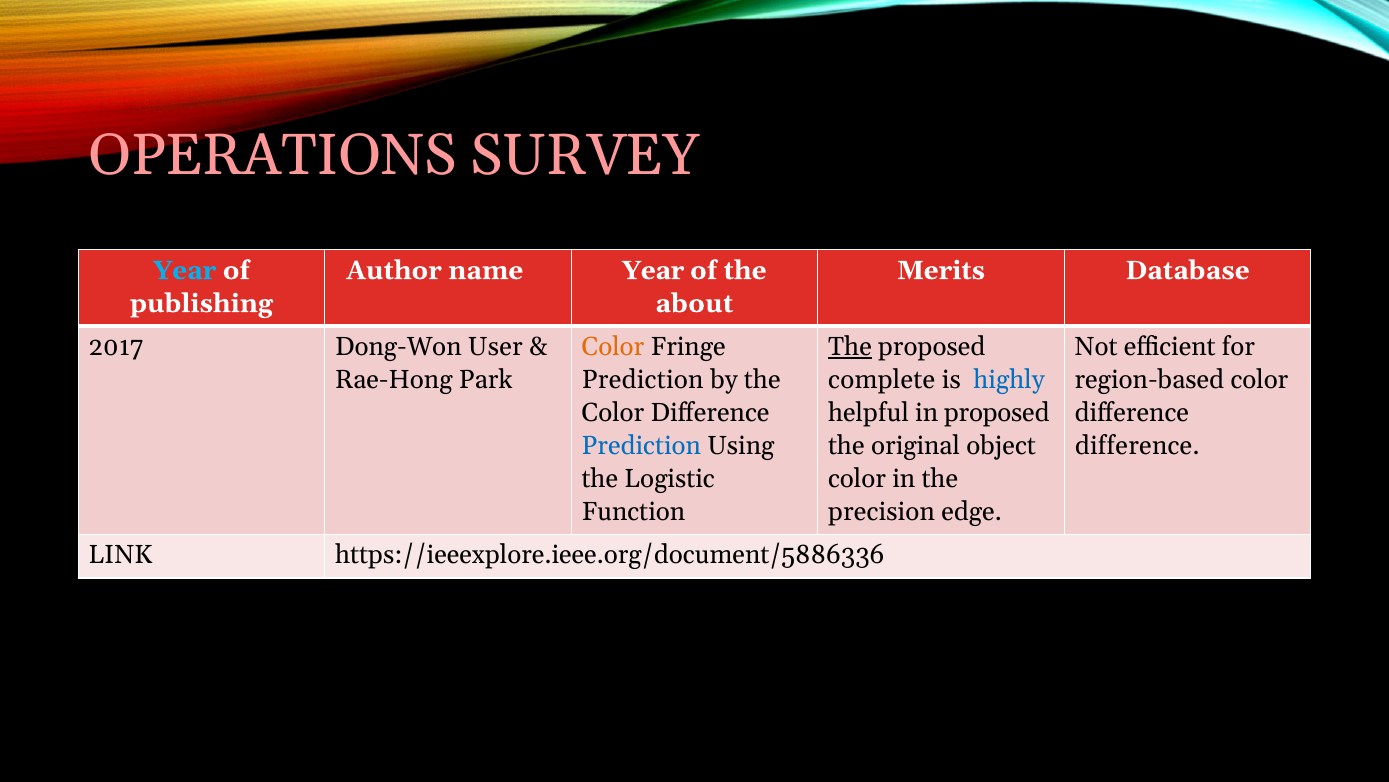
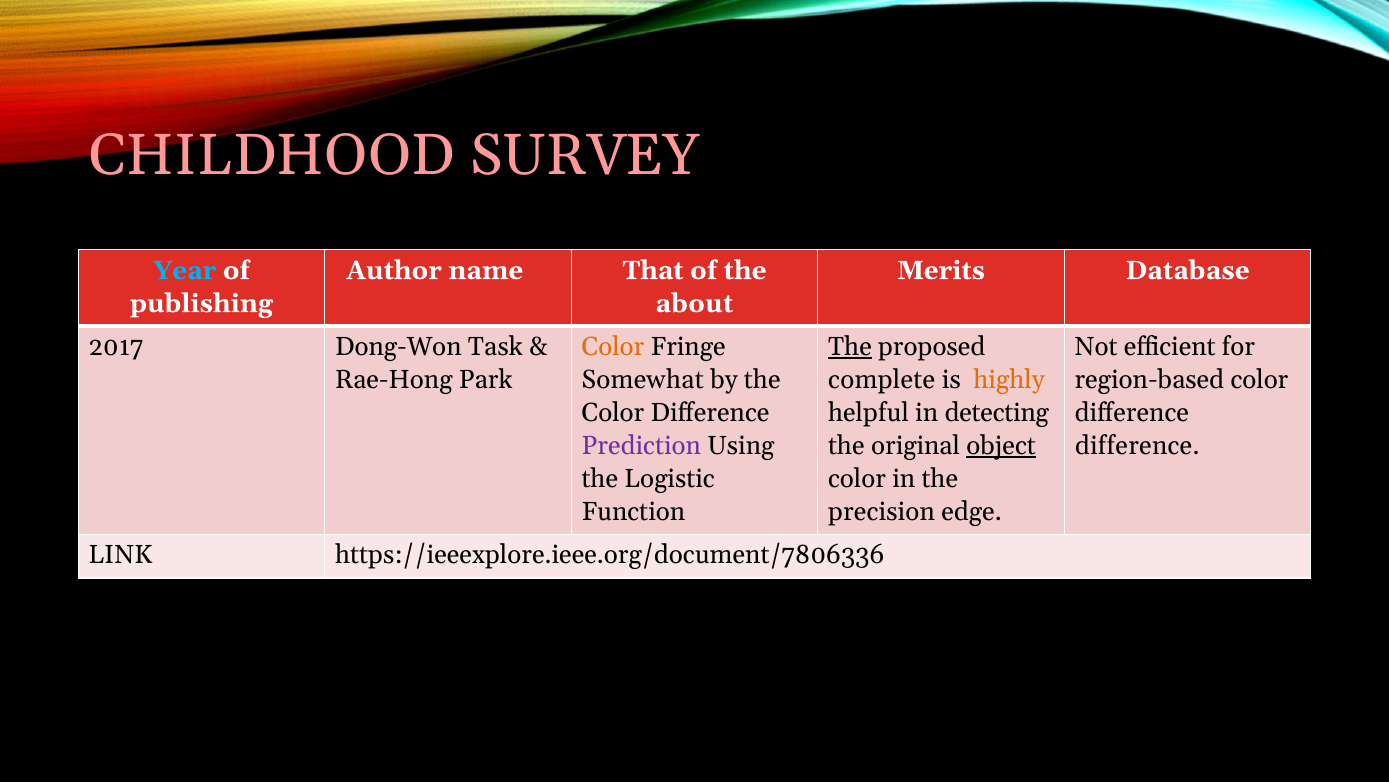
OPERATIONS: OPERATIONS -> CHILDHOOD (272, 155)
name Year: Year -> That (653, 270)
User: User -> Task (495, 347)
Prediction: Prediction -> Somewhat (643, 380)
highly colour: blue -> orange (1009, 380)
in proposed: proposed -> detecting (997, 413)
Prediction colour: blue -> purple (641, 446)
object underline: none -> present (1001, 446)
https://ieeexplore.ieee.org/document/5886336: https://ieeexplore.ieee.org/document/5886336 -> https://ieeexplore.ieee.org/document/7806336 (610, 555)
